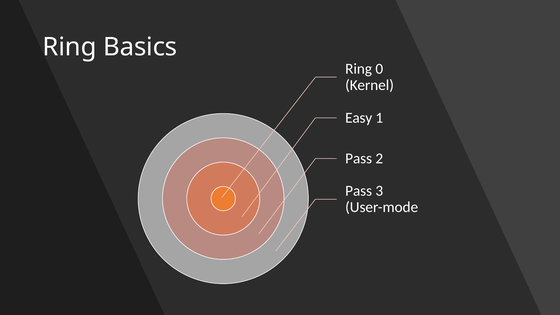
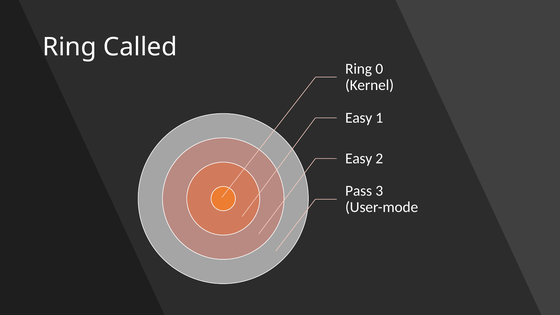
Basics: Basics -> Called (140, 47)
Pass: Pass -> Easy (359, 158)
